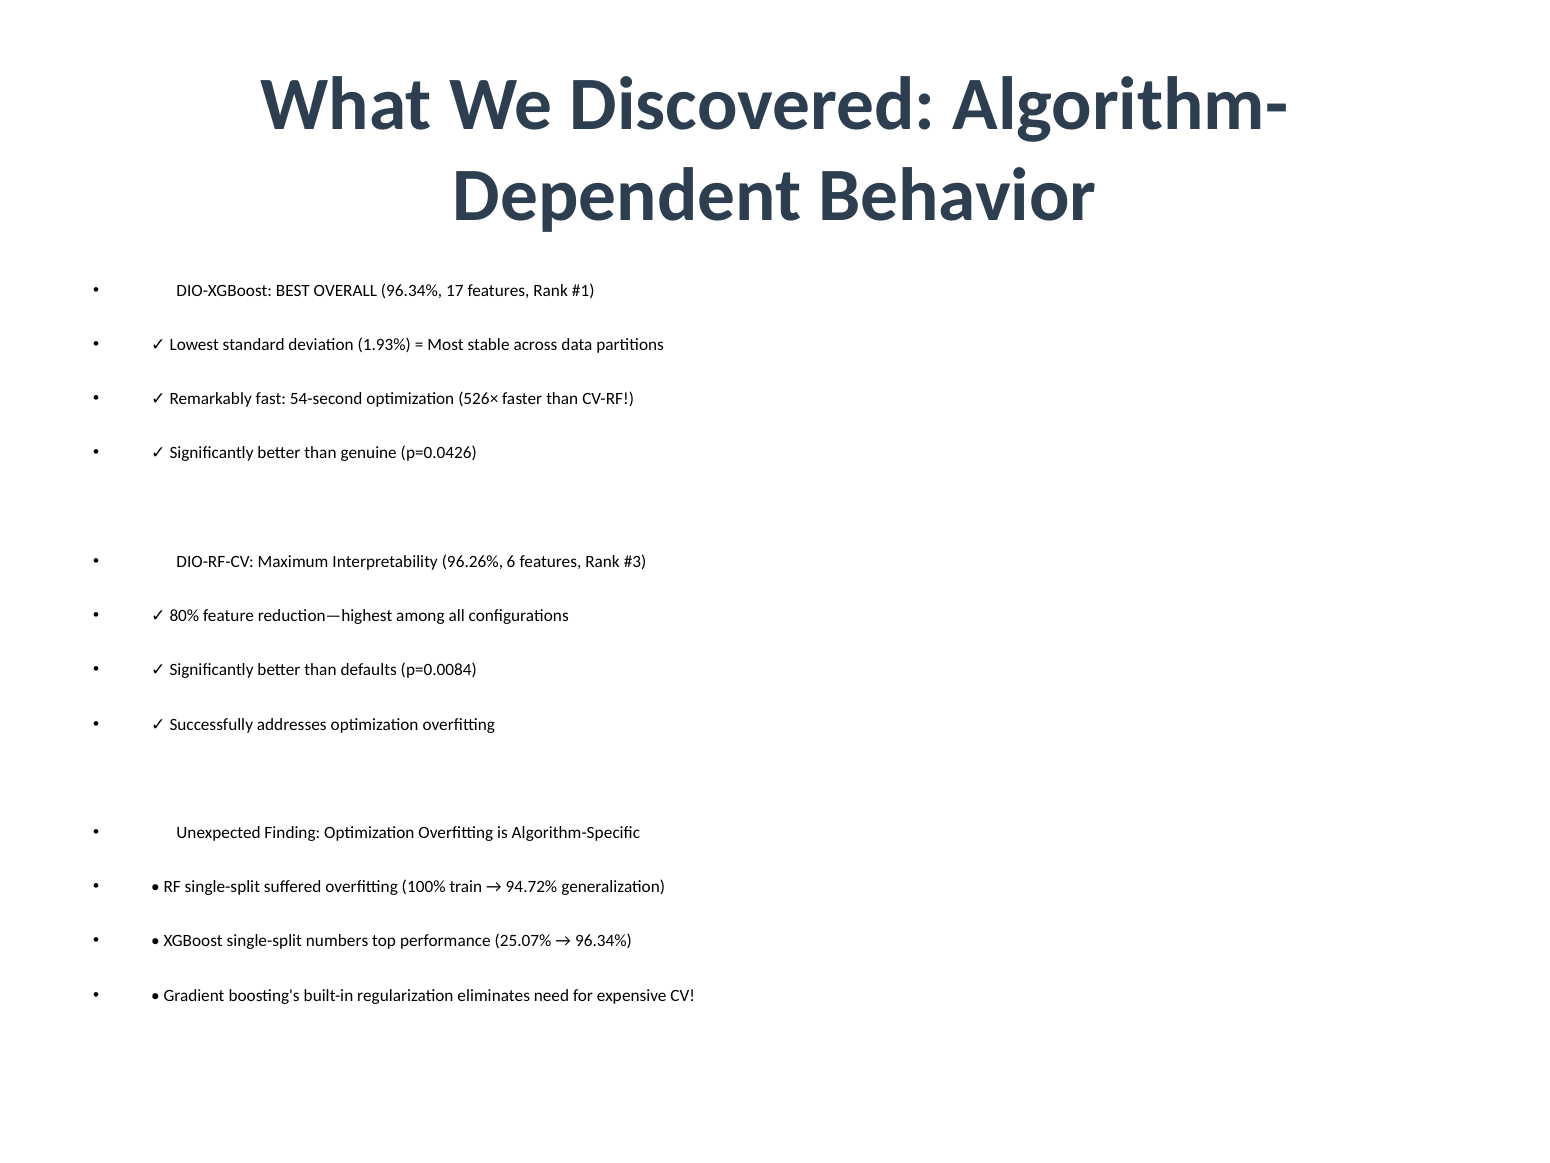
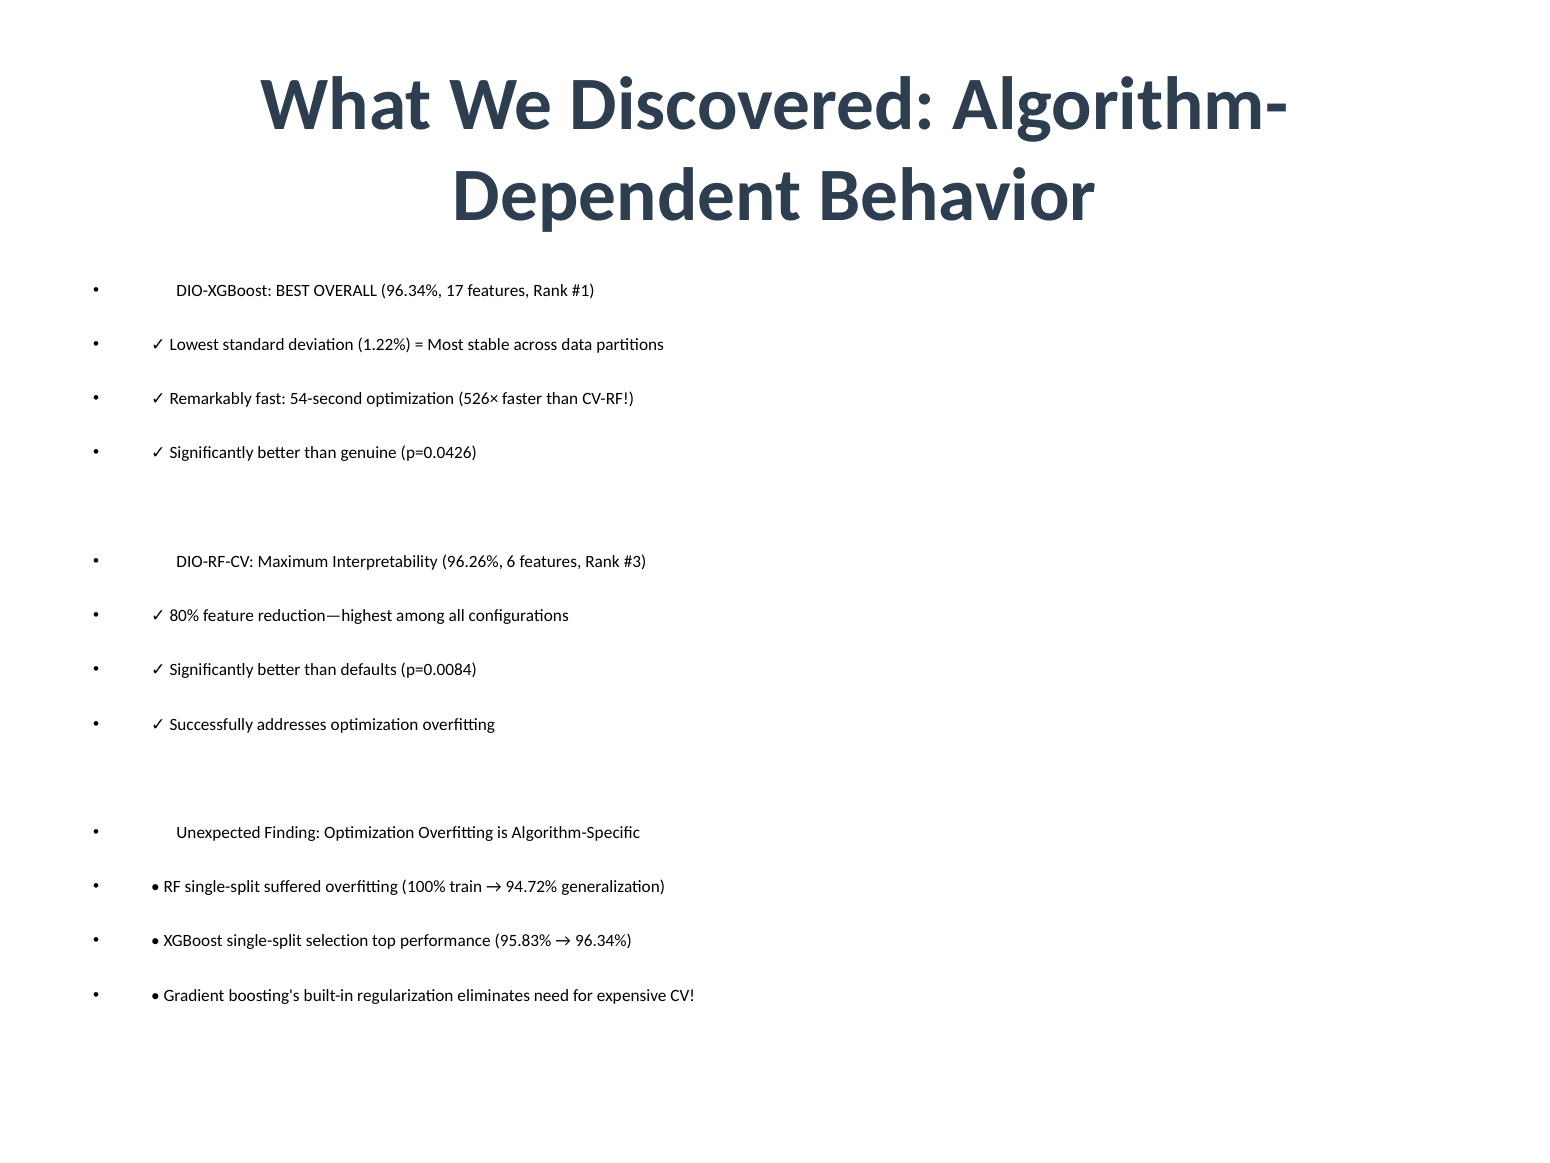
1.93%: 1.93% -> 1.22% (384, 345)
numbers: numbers -> selection (337, 941)
25.07%: 25.07% -> 95.83% (523, 941)
